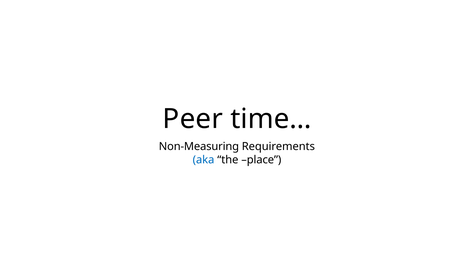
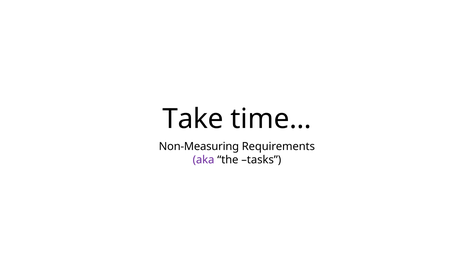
Peer: Peer -> Take (193, 119)
aka colour: blue -> purple (204, 160)
place: place -> tasks (261, 160)
